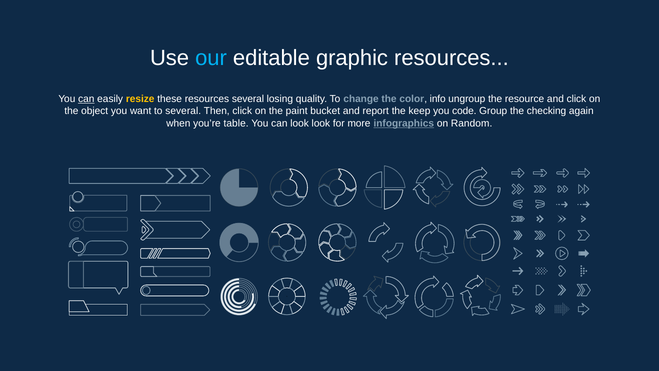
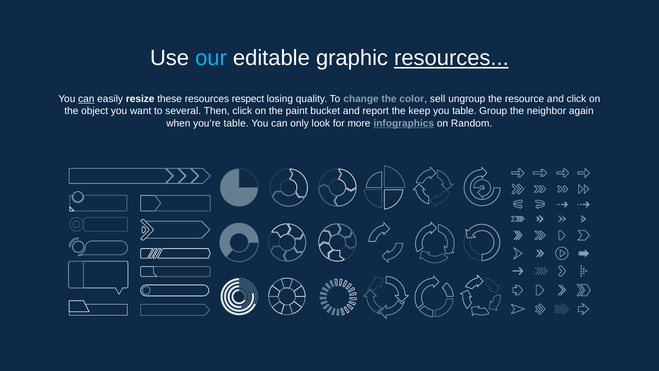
resources underline: none -> present (451, 58)
resize colour: yellow -> white (140, 99)
resources several: several -> respect (248, 99)
info: info -> sell (438, 99)
you code: code -> table (464, 111)
checking: checking -> neighbor (546, 111)
can look: look -> only (300, 123)
